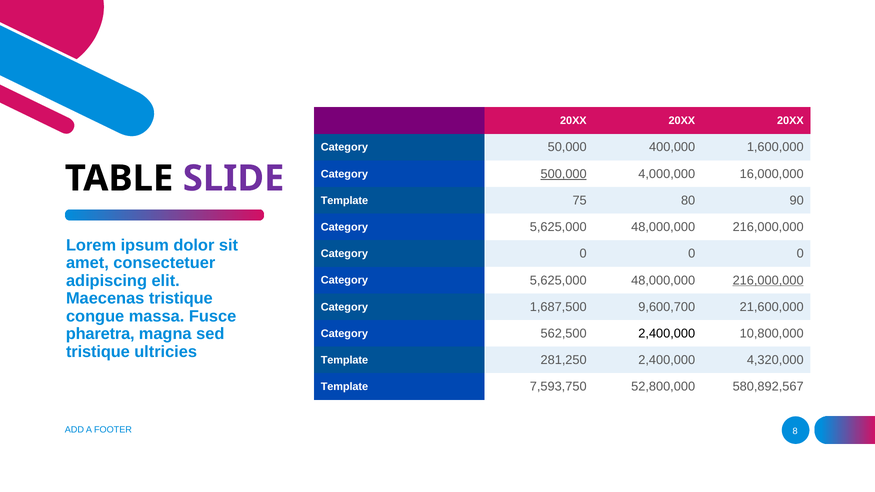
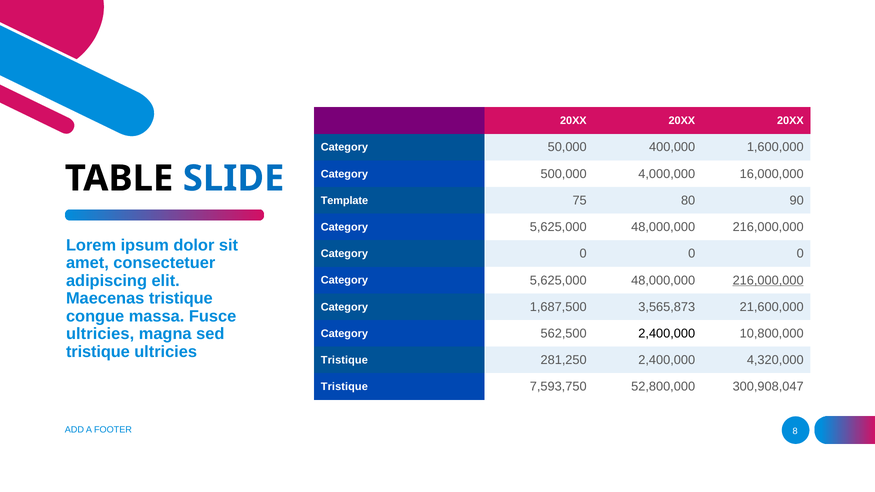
500,000 underline: present -> none (564, 174)
SLIDE colour: purple -> blue (234, 179)
9,600,700: 9,600,700 -> 3,565,873 (667, 307)
pharetra: pharetra -> ultricies (100, 334)
Template: Template -> Tristique (344, 360)
Template: Template -> Tristique (344, 387)
580,892,567: 580,892,567 -> 300,908,047 (768, 387)
